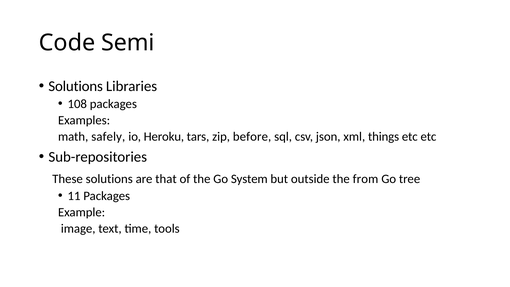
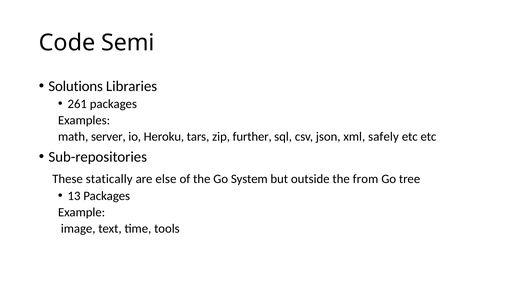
108: 108 -> 261 (77, 104)
safely: safely -> server (108, 137)
before: before -> further (252, 137)
things: things -> safely (383, 137)
These solutions: solutions -> statically (109, 179)
that: that -> else (166, 179)
11: 11 -> 13 (74, 196)
